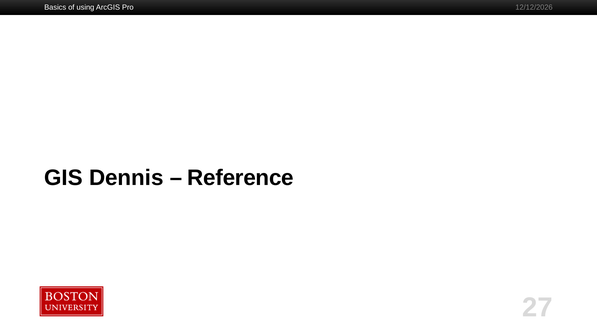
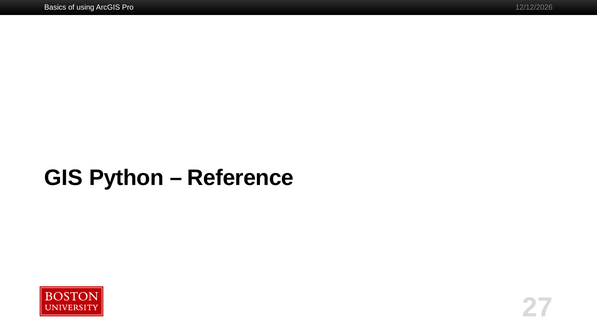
Dennis: Dennis -> Python (126, 178)
